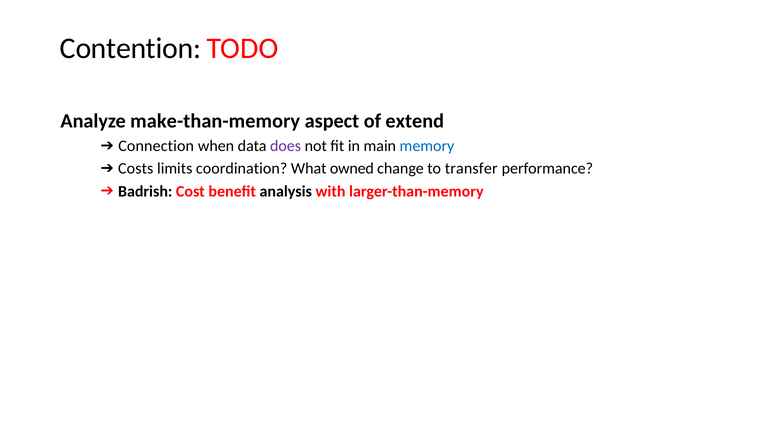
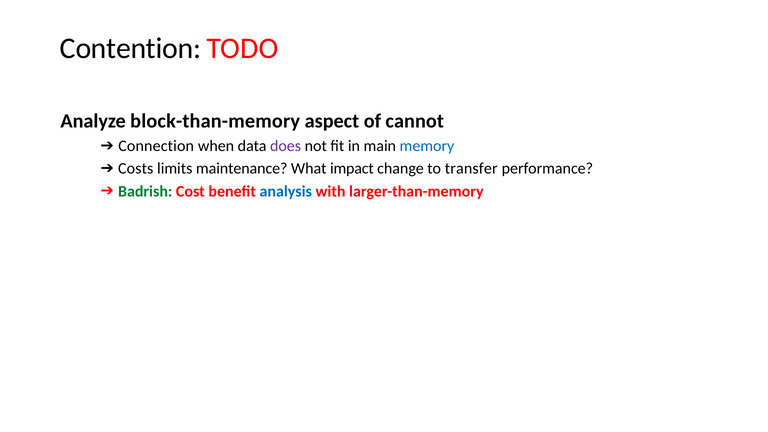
make-than-memory: make-than-memory -> block-than-memory (215, 121)
extend: extend -> cannot (415, 121)
coordination: coordination -> maintenance (242, 169)
owned: owned -> impact (352, 169)
Badrish colour: black -> green (145, 191)
analysis colour: black -> blue (286, 191)
